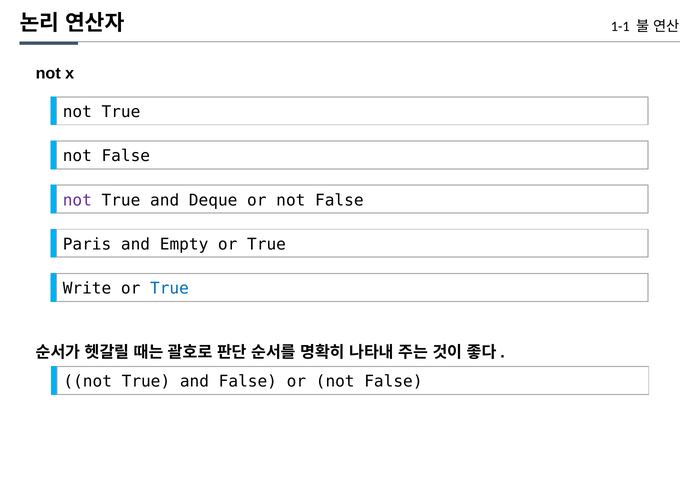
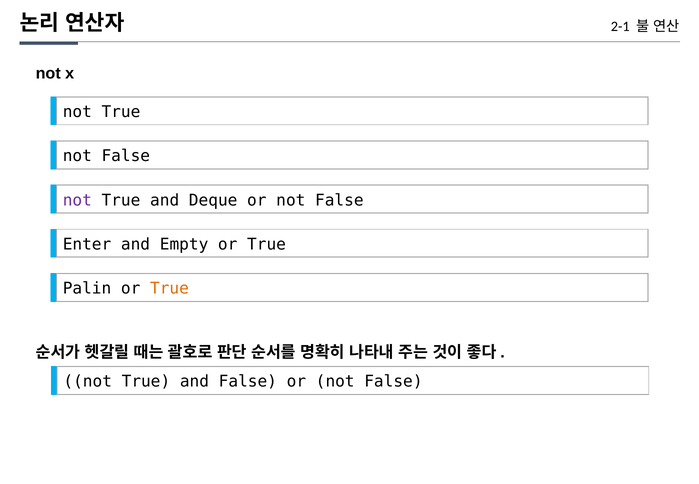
1-1: 1-1 -> 2-1 (620, 26)
Paris: Paris -> Enter (87, 244)
Write: Write -> Palin (87, 288)
True colour: blue -> orange (169, 288)
